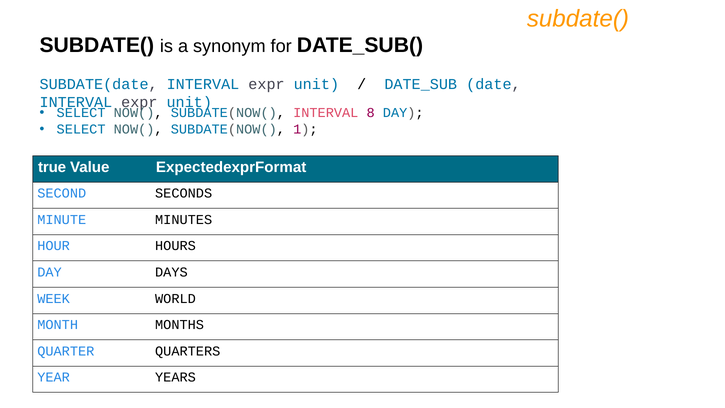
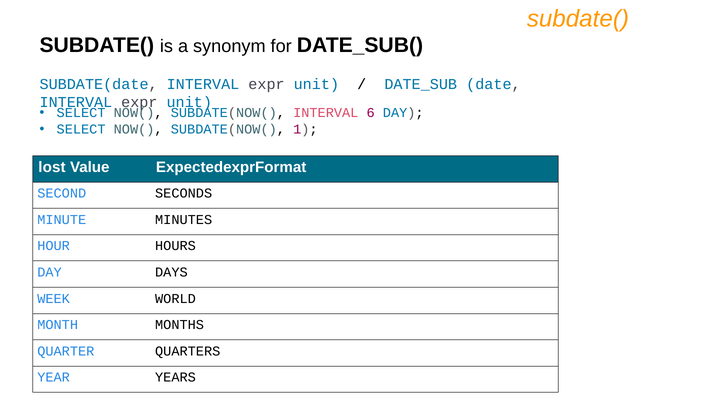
8: 8 -> 6 (371, 113)
true: true -> lost (52, 167)
